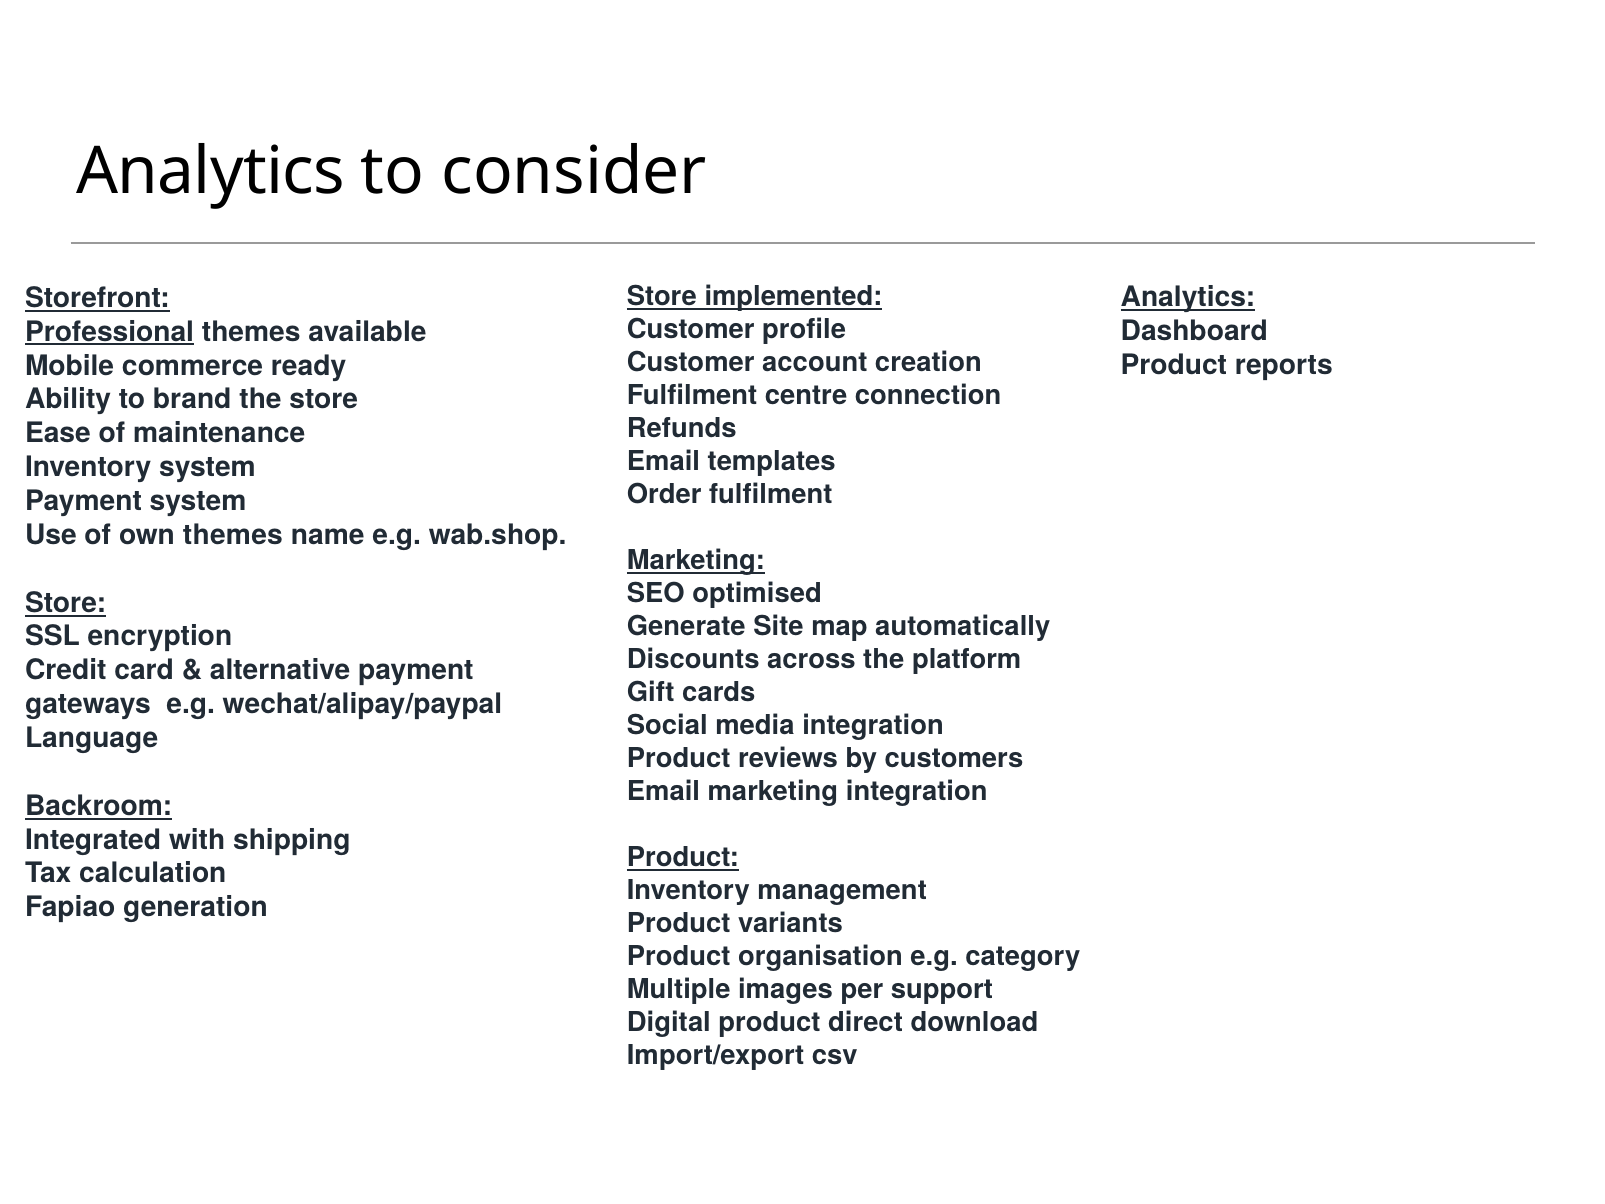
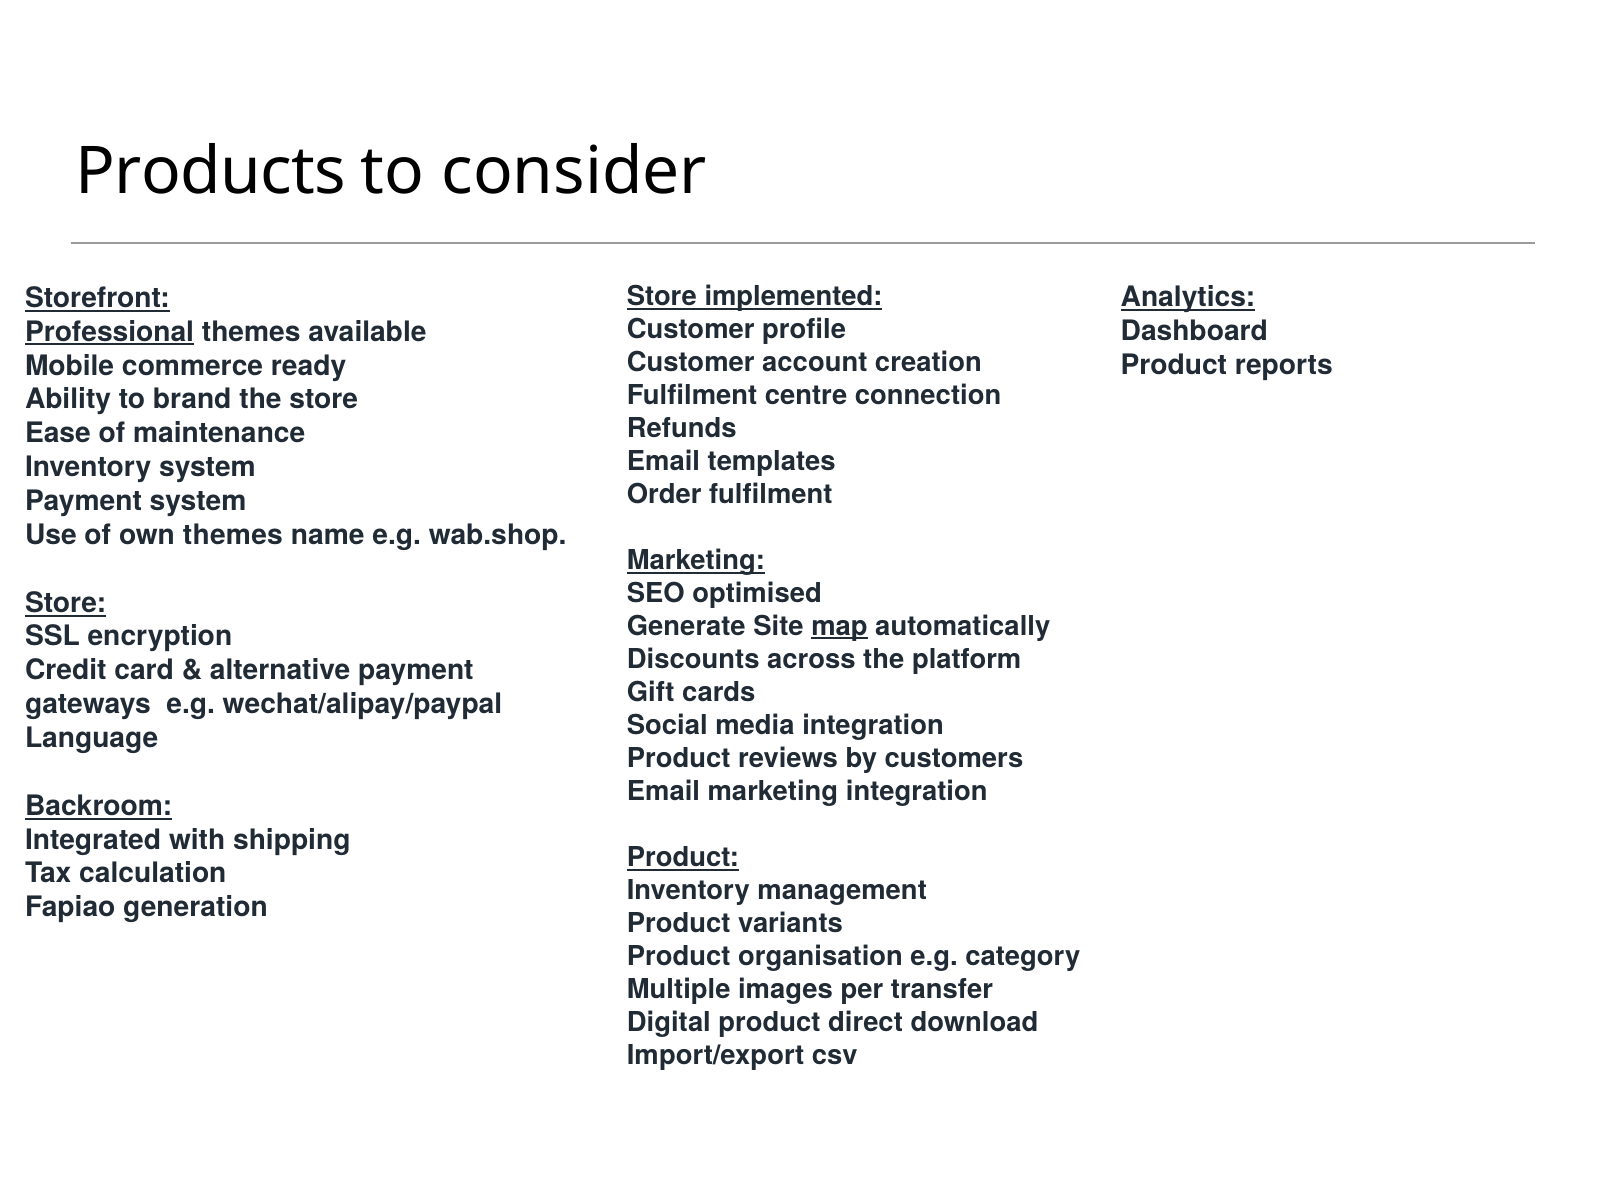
Analytics: Analytics -> Products (211, 172)
map underline: none -> present (839, 626)
support: support -> transfer (942, 989)
